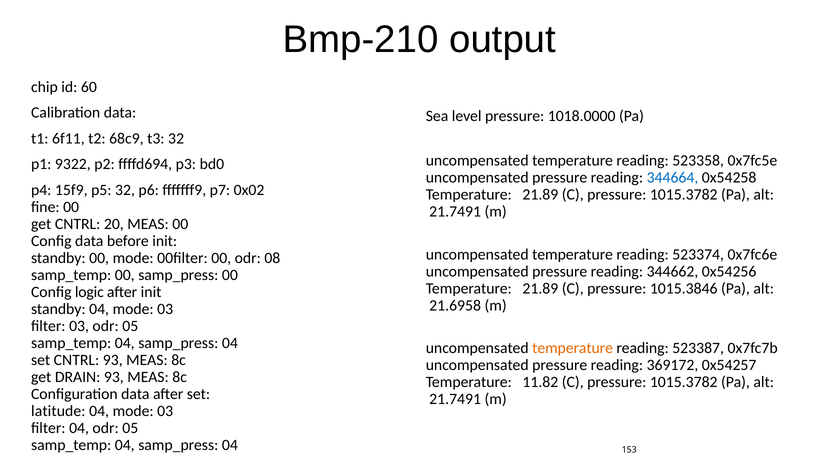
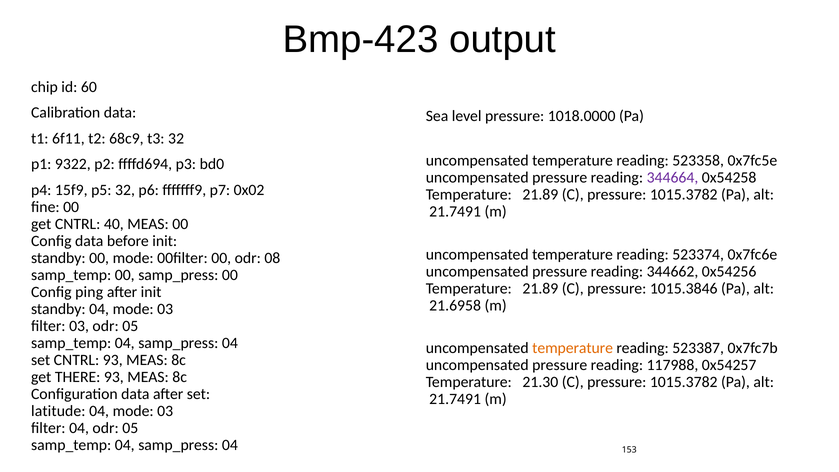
Bmp-210: Bmp-210 -> Bmp-423 (361, 40)
344664 colour: blue -> purple (672, 178)
20: 20 -> 40 (114, 224)
logic: logic -> ping (89, 292)
369172: 369172 -> 117988 (672, 365)
DRAIN: DRAIN -> THERE (78, 377)
11.82: 11.82 -> 21.30 (540, 382)
